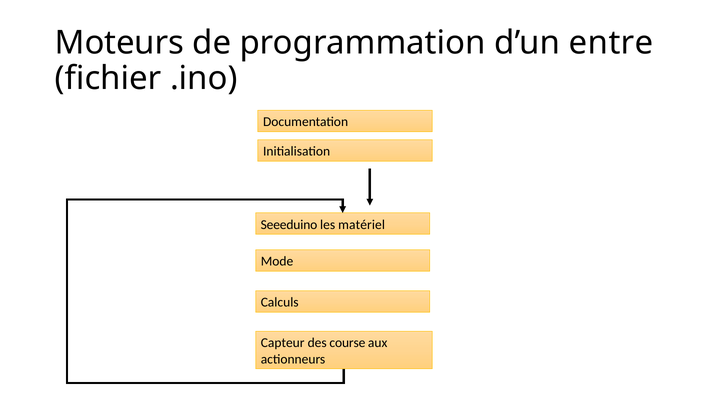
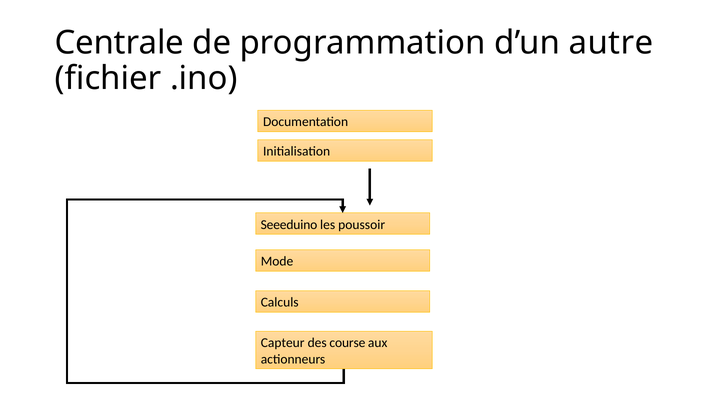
Moteurs: Moteurs -> Centrale (119, 43)
entre: entre -> autre (611, 43)
matériel: matériel -> poussoir (362, 225)
